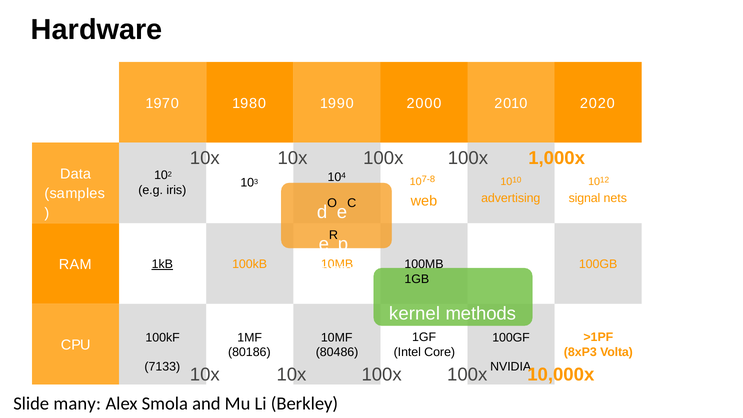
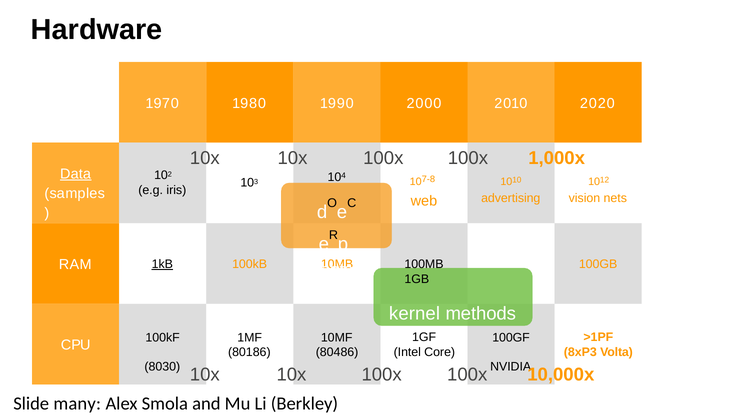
Data underline: none -> present (76, 174)
signal: signal -> vision (584, 198)
7133: 7133 -> 8030 (162, 367)
